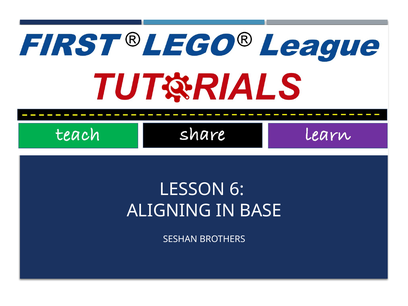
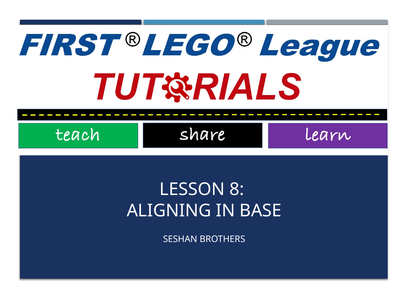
6: 6 -> 8 (237, 189)
